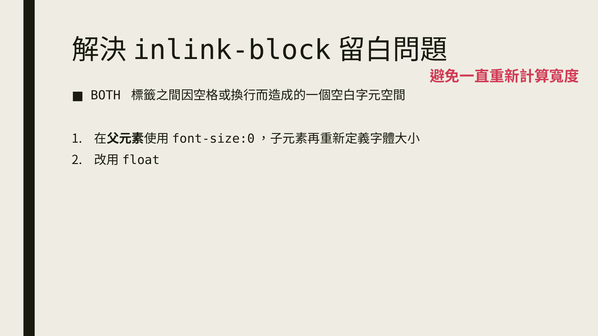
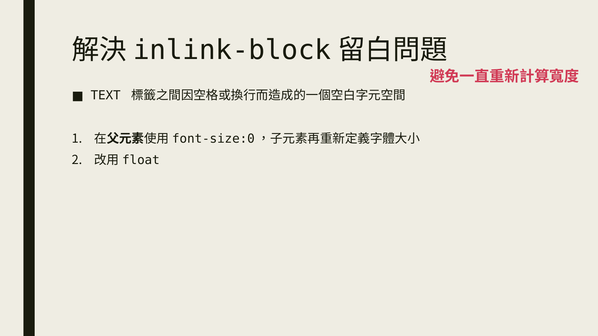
BOTH: BOTH -> TEXT (106, 96)
